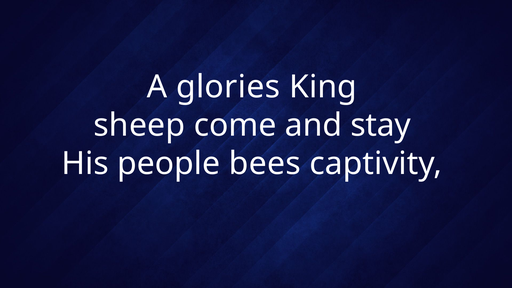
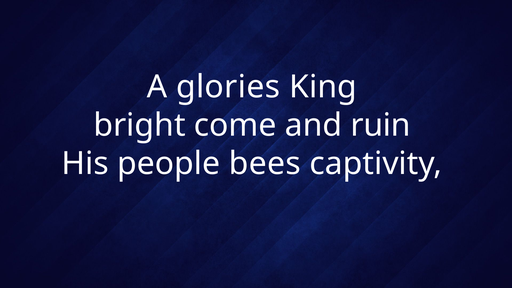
sheep: sheep -> bright (139, 125)
stay: stay -> ruin (381, 125)
